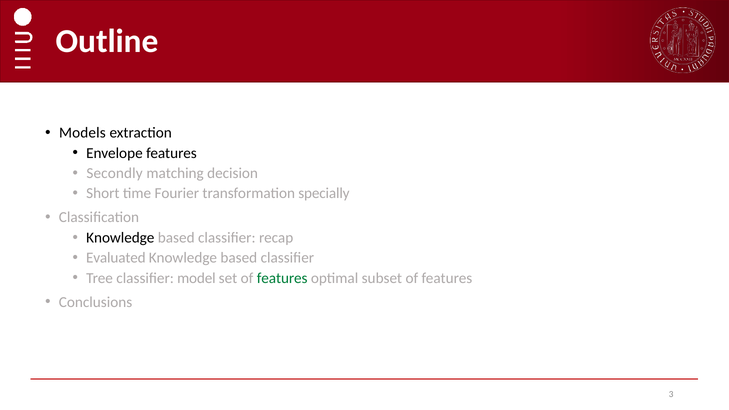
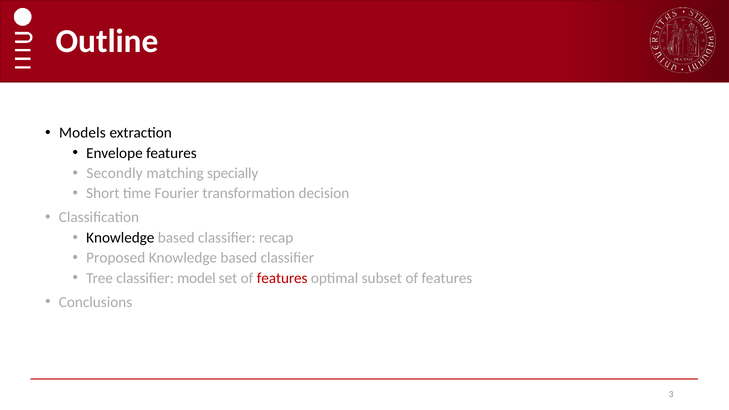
decision: decision -> specially (233, 173)
specially: specially -> decision (324, 193)
Evaluated: Evaluated -> Proposed (116, 258)
features colour: green -> red (282, 278)
